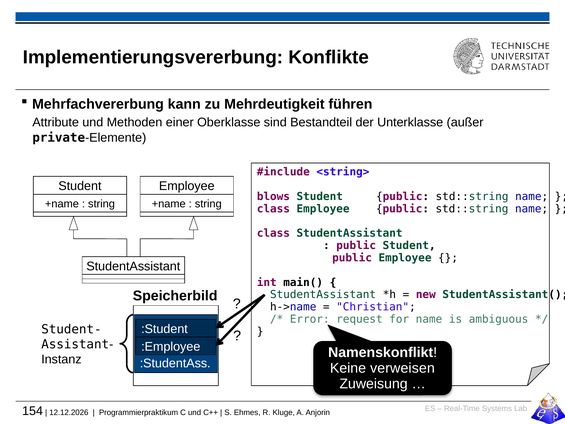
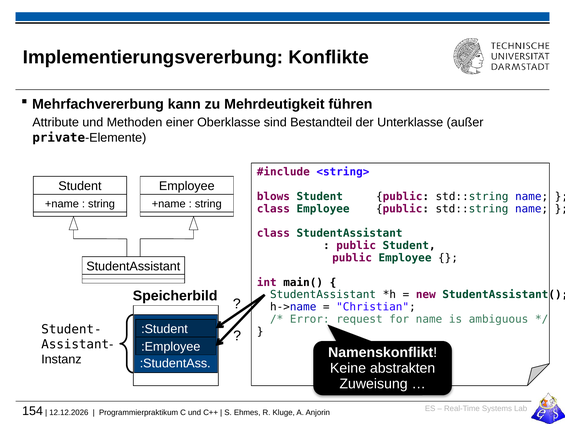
verweisen: verweisen -> abstrakten (403, 368)
